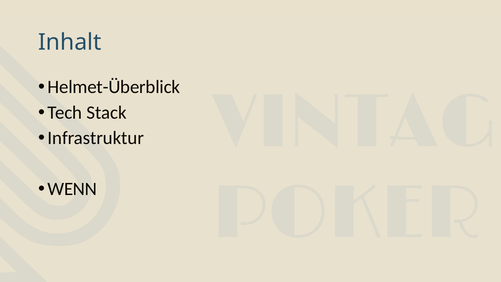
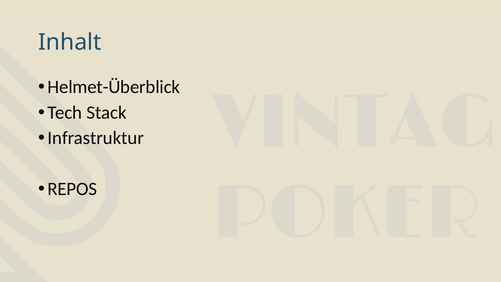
WENN: WENN -> REPOS (72, 189)
